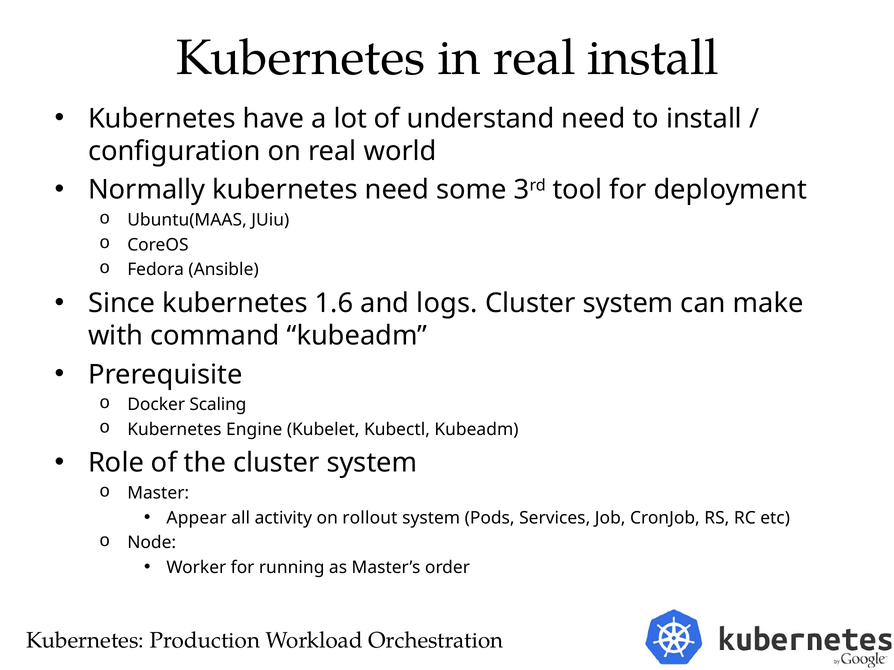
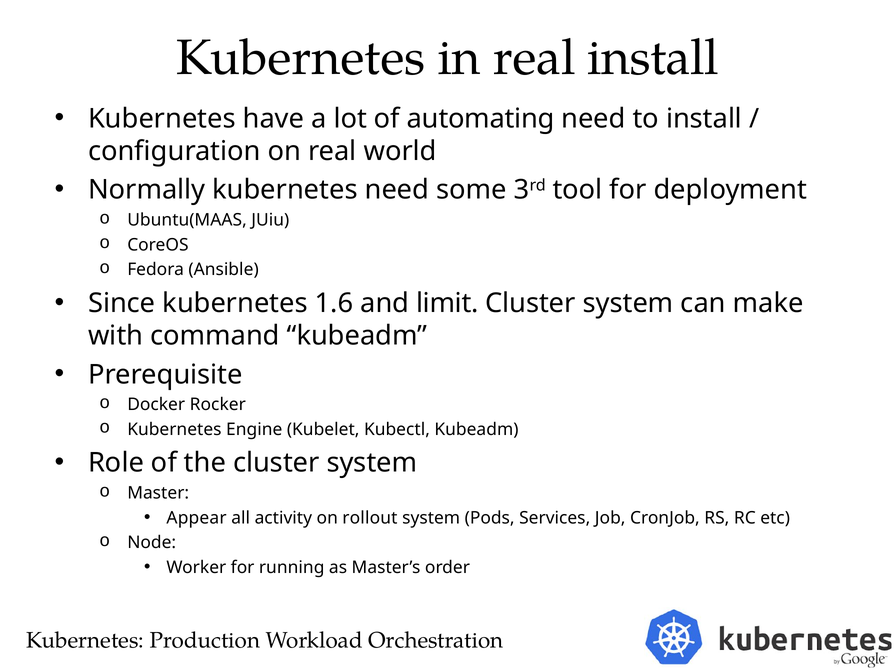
understand: understand -> automating (481, 119)
logs: logs -> limit (447, 303)
Scaling: Scaling -> Rocker (218, 405)
